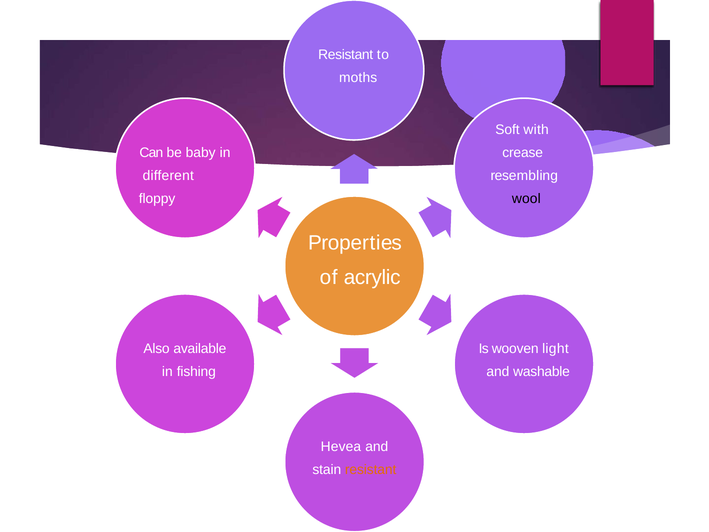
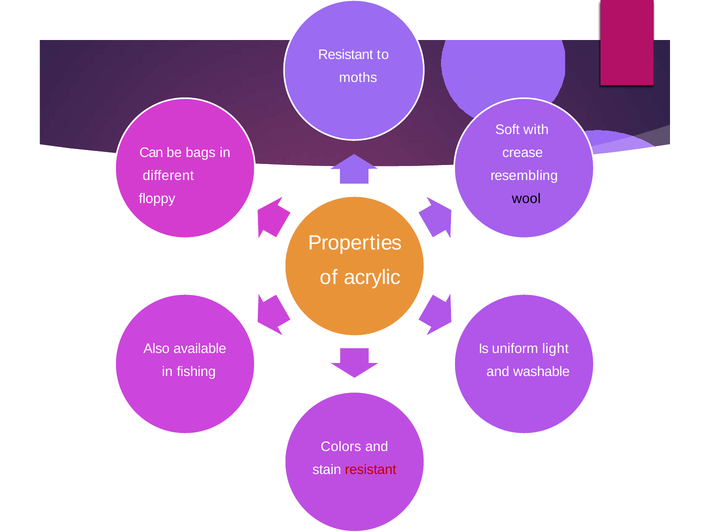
baby: baby -> bags (201, 153)
wooven: wooven -> uniform (515, 348)
Hevea: Hevea -> Colors (341, 446)
resistant colour: orange -> red (371, 469)
